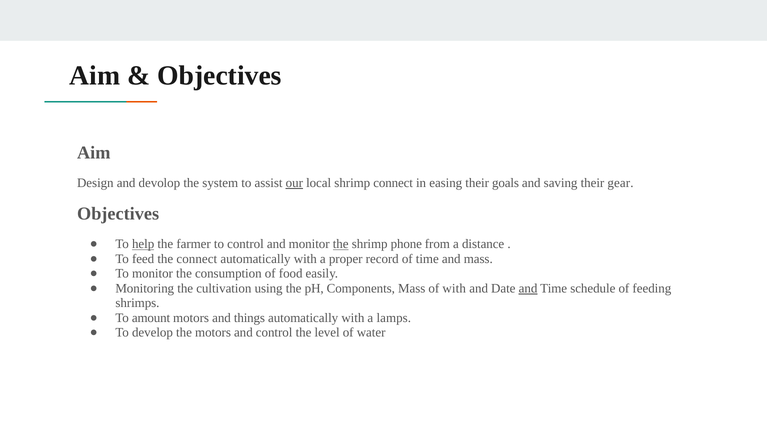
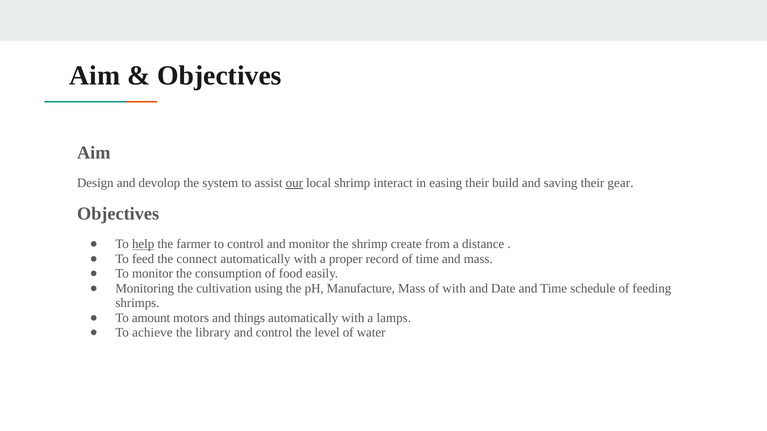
shrimp connect: connect -> interact (393, 183)
goals: goals -> build (505, 183)
the underline: present -> none (341, 244)
phone: phone -> create (406, 244)
Components: Components -> Manufacture (361, 289)
and underline: present -> none (528, 289)
develop: develop -> achieve (152, 333)
the motors: motors -> library (213, 333)
